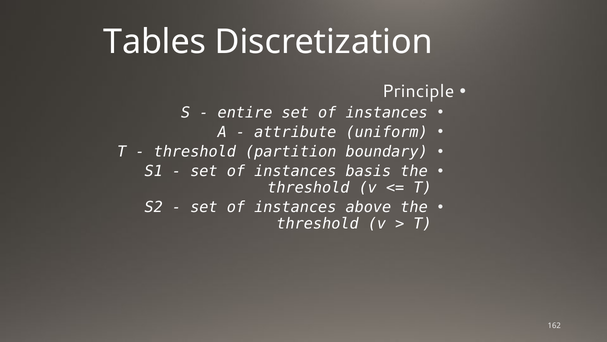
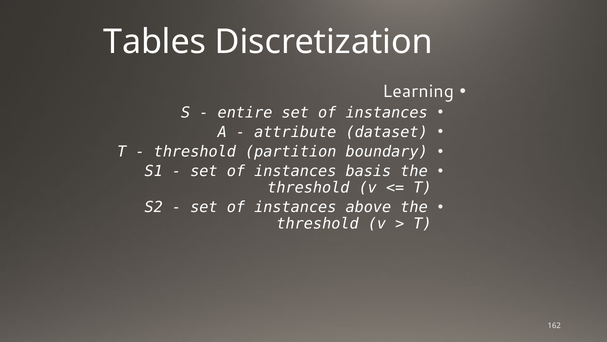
Principle: Principle -> Learning (418, 91)
uniform: uniform -> dataset (387, 132)
